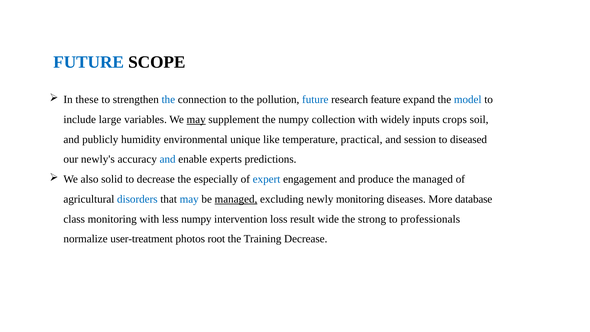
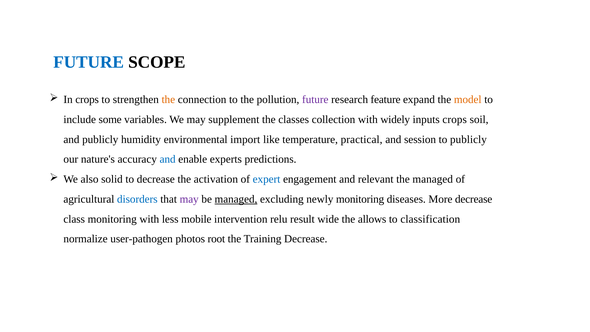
In these: these -> crops (87, 99)
the colour: blue -> orange (168, 99)
future colour: blue -> purple (315, 99)
model colour: blue -> orange (468, 99)
large: large -> some (110, 119)
may underline: present -> none (196, 119)
the numpy: numpy -> classes (294, 119)
unique: unique -> import (245, 139)
to diseased: diseased -> publicly (468, 139)
newly's: newly's -> nature's (98, 159)
especially: especially -> activation (216, 179)
produce: produce -> relevant (376, 179)
may colour: blue -> purple (189, 199)
More database: database -> decrease (474, 199)
less numpy: numpy -> mobile (196, 219)
loss: loss -> relu (279, 219)
strong: strong -> allows (372, 219)
professionals: professionals -> classification (430, 219)
user-treatment: user-treatment -> user-pathogen (142, 239)
